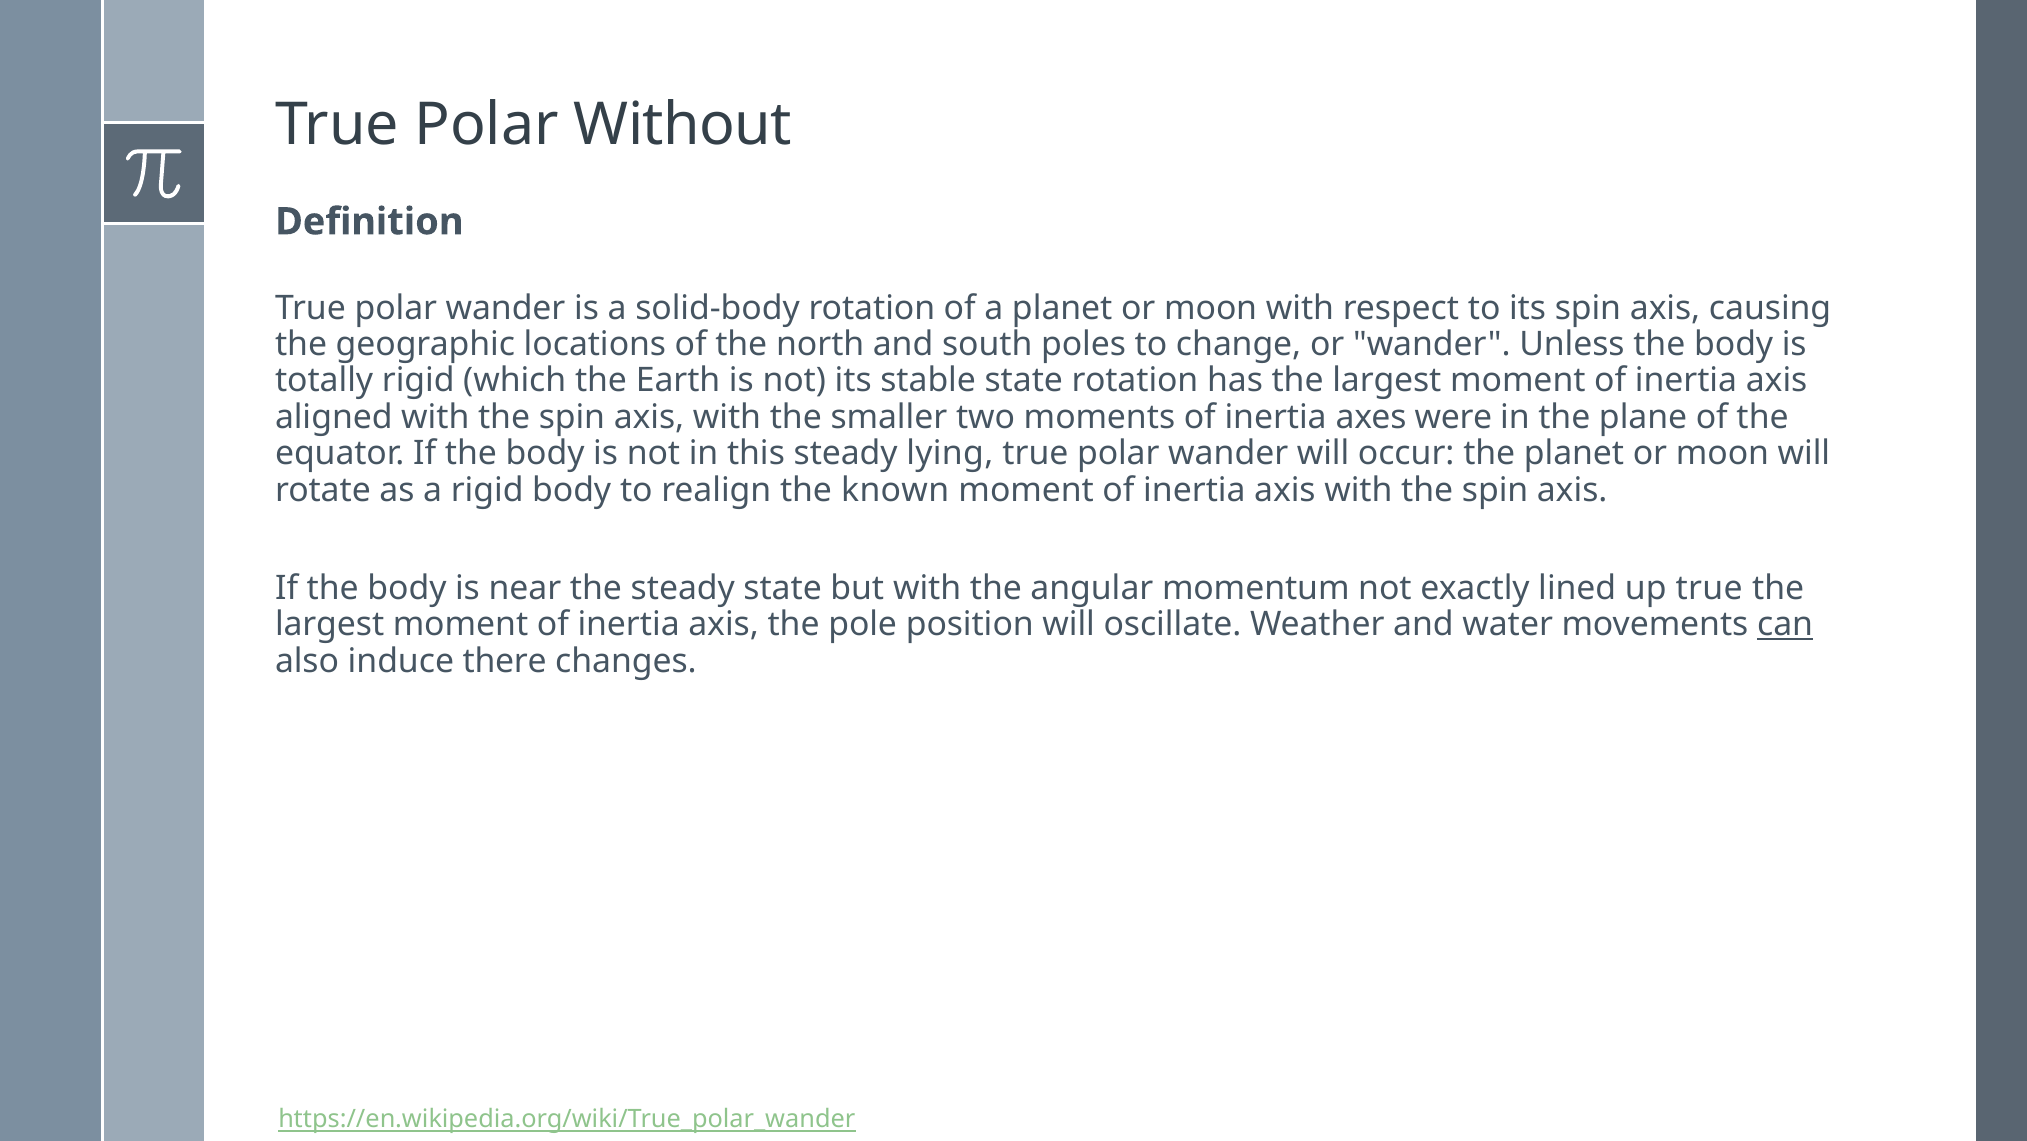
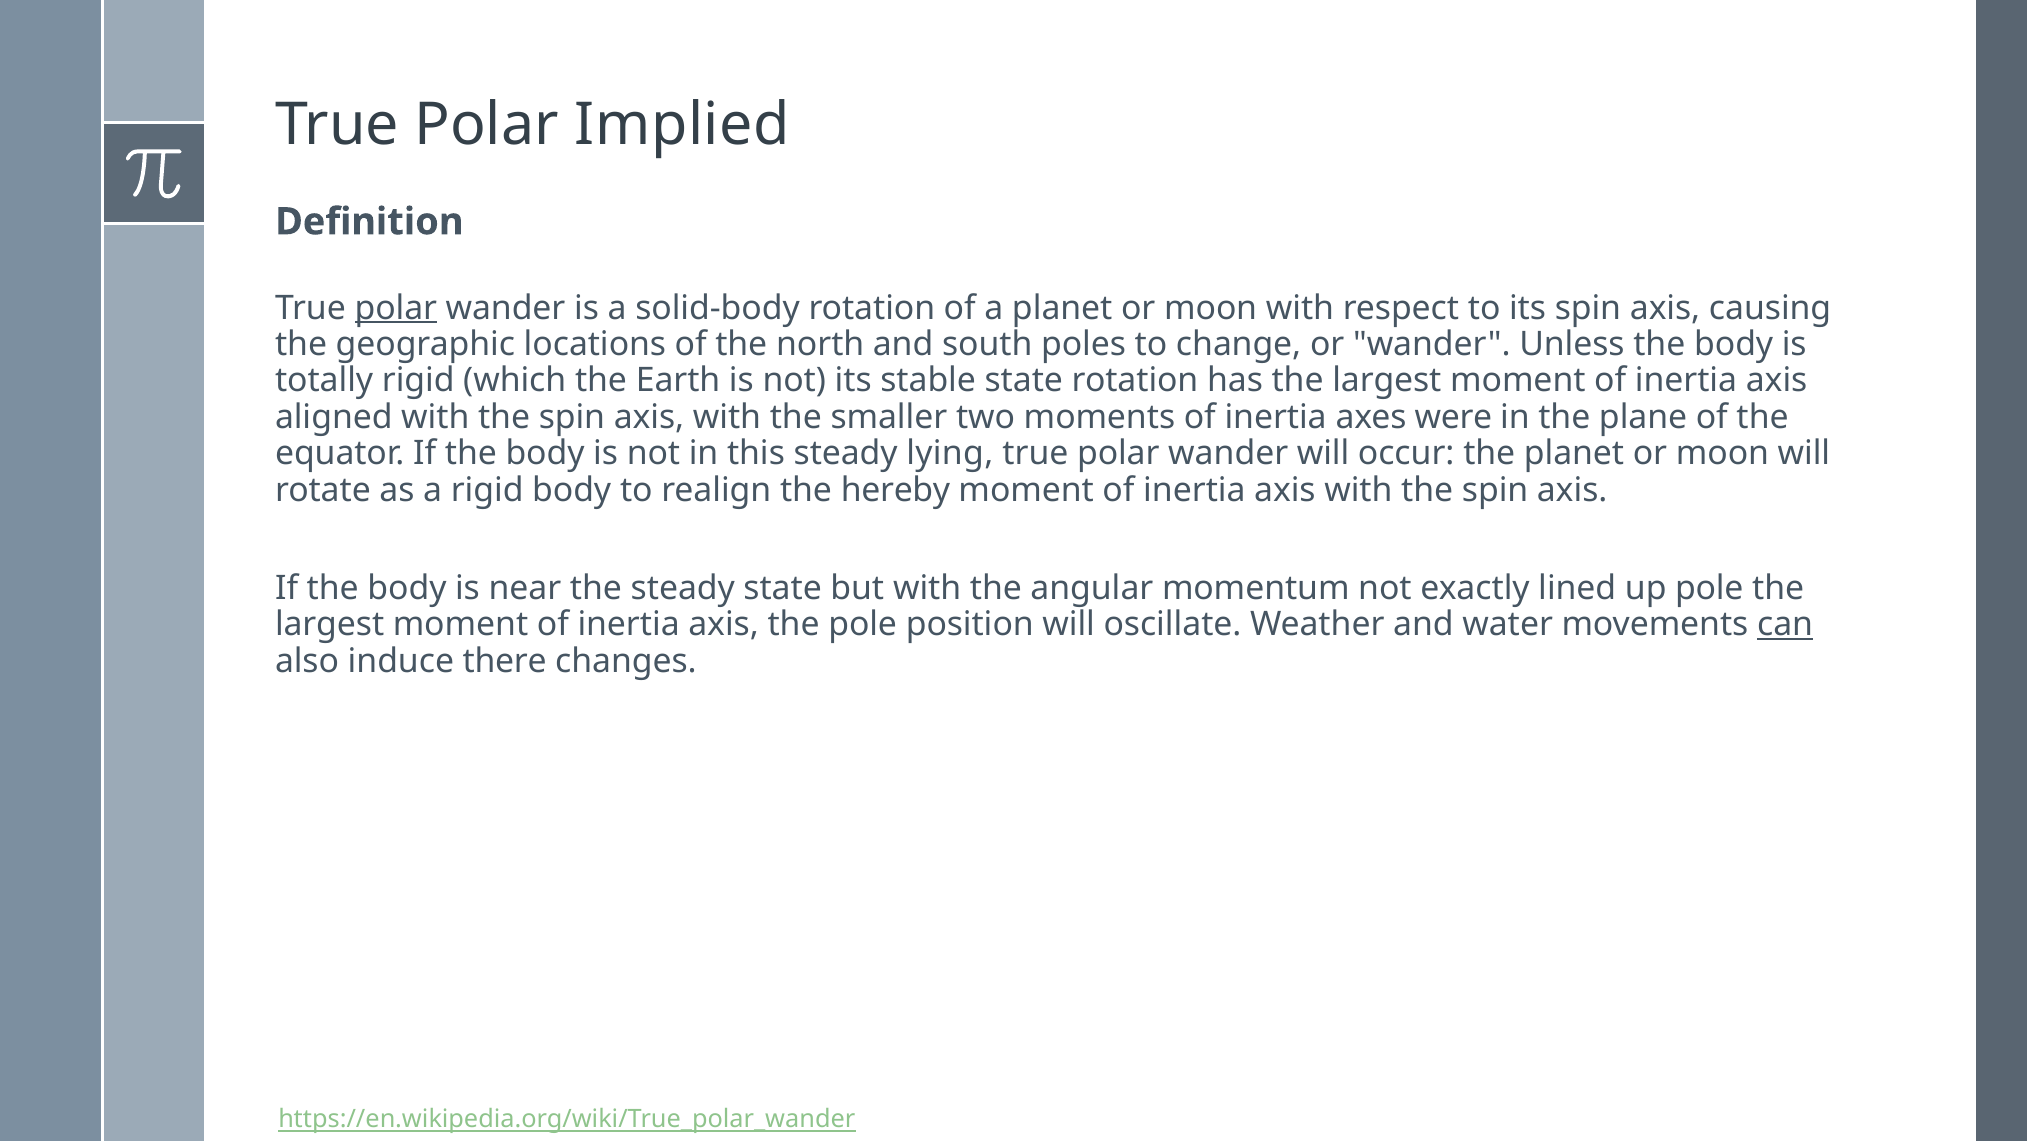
Without: Without -> Implied (682, 125)
polar underline: none -> present (396, 308)
known: known -> hereby (895, 490)
up true: true -> pole (1709, 588)
